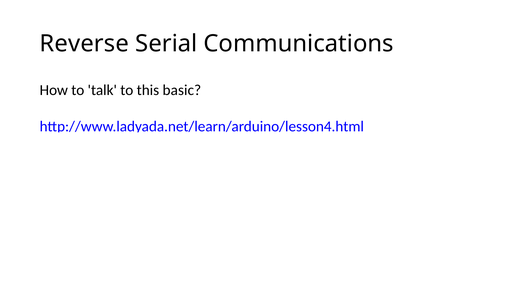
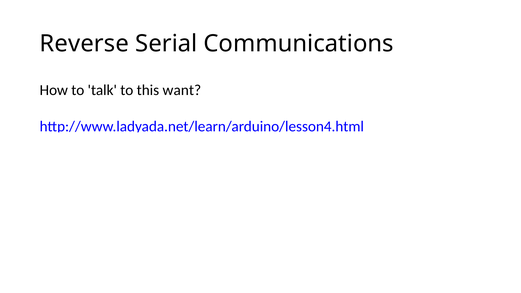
basic: basic -> want (182, 90)
